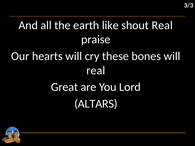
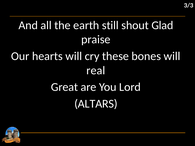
like: like -> still (110, 25)
shout Real: Real -> Glad (162, 25)
